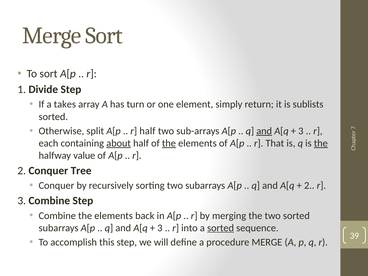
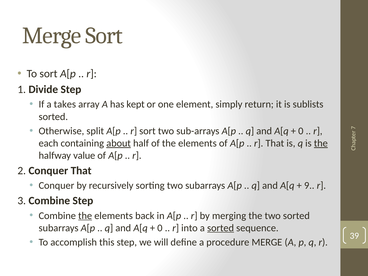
turn: turn -> kept (136, 104)
r half: half -> sort (147, 131)
and underline: present -> none (264, 131)
3: 3 -> 0 (301, 131)
the underline: present -> none (169, 143)
Conquer Tree: Tree -> That (81, 171)
2: 2 -> 9 (309, 186)
the underline: none -> present (85, 216)
3: 3 -> 0 (160, 228)
